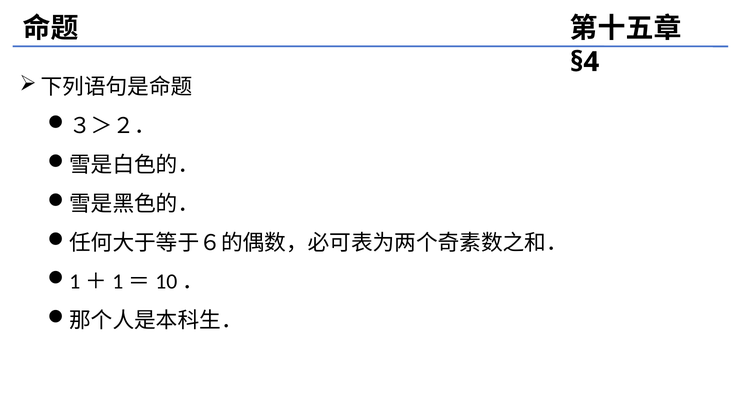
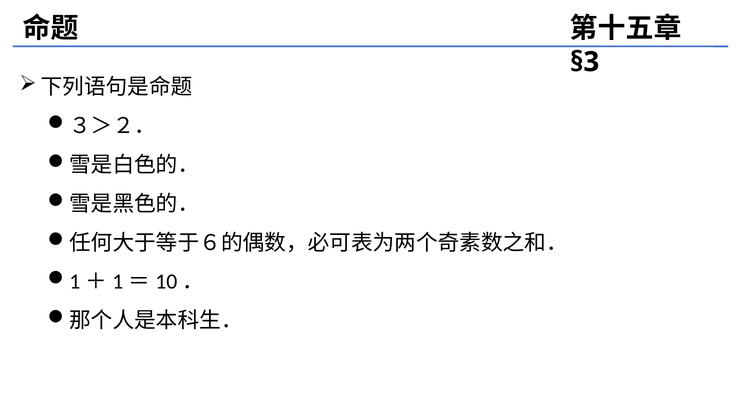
§4: §4 -> §3 (585, 62)
